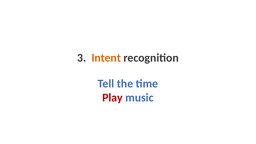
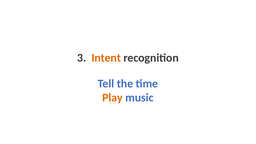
Play colour: red -> orange (113, 98)
